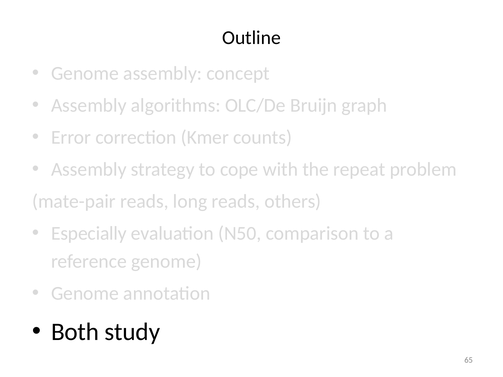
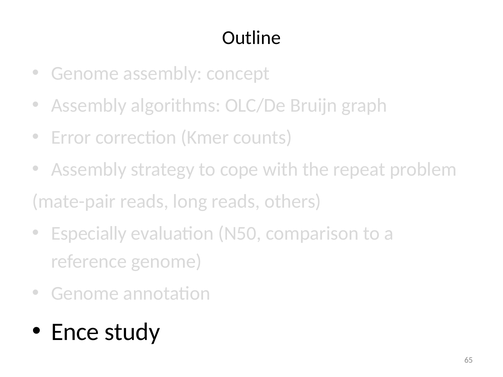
Both: Both -> Ence (75, 332)
